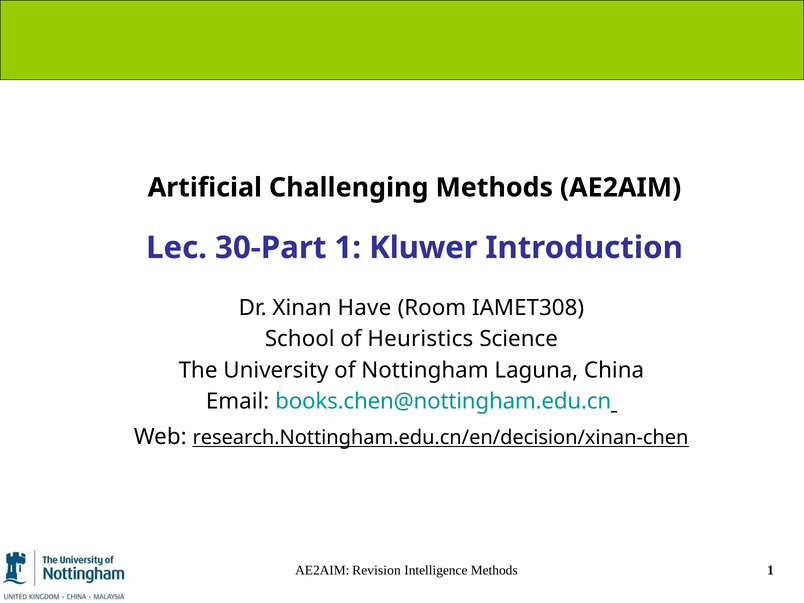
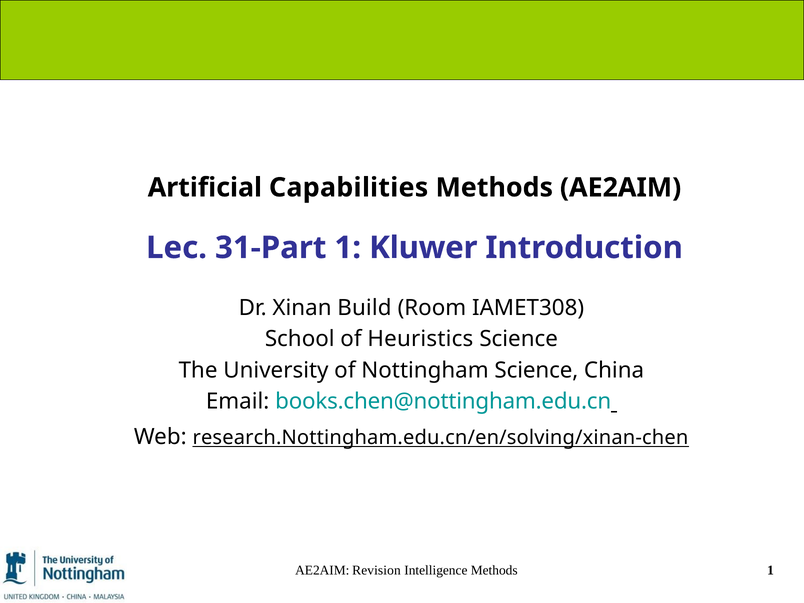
Challenging: Challenging -> Capabilities (349, 188)
30-Part: 30-Part -> 31-Part (271, 248)
Have: Have -> Build (364, 308)
Nottingham Laguna: Laguna -> Science (536, 370)
research.Nottingham.edu.cn/en/decision/xinan-chen: research.Nottingham.edu.cn/en/decision/xinan-chen -> research.Nottingham.edu.cn/en/solving/xinan-chen (440, 437)
